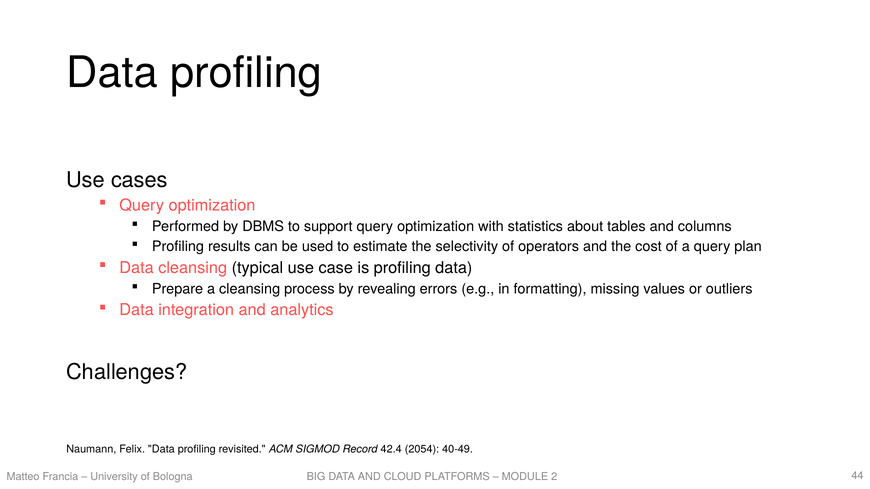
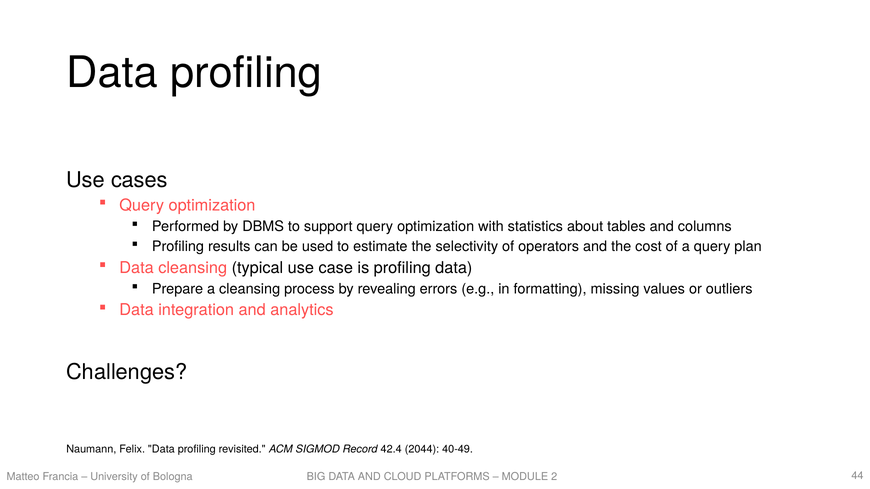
2054: 2054 -> 2044 (422, 450)
